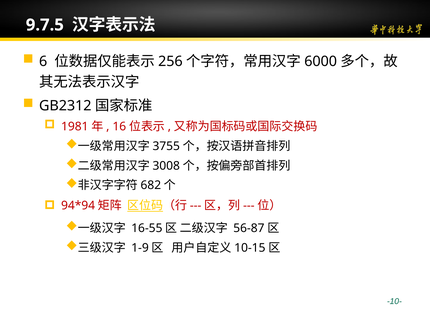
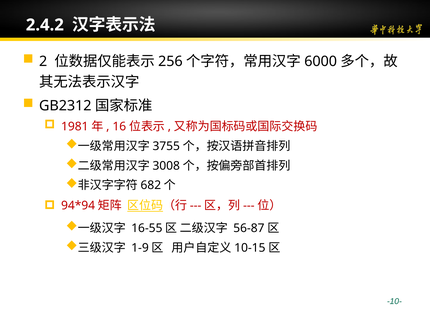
9.7.5: 9.7.5 -> 2.4.2 (45, 25)
6: 6 -> 2 (43, 61)
